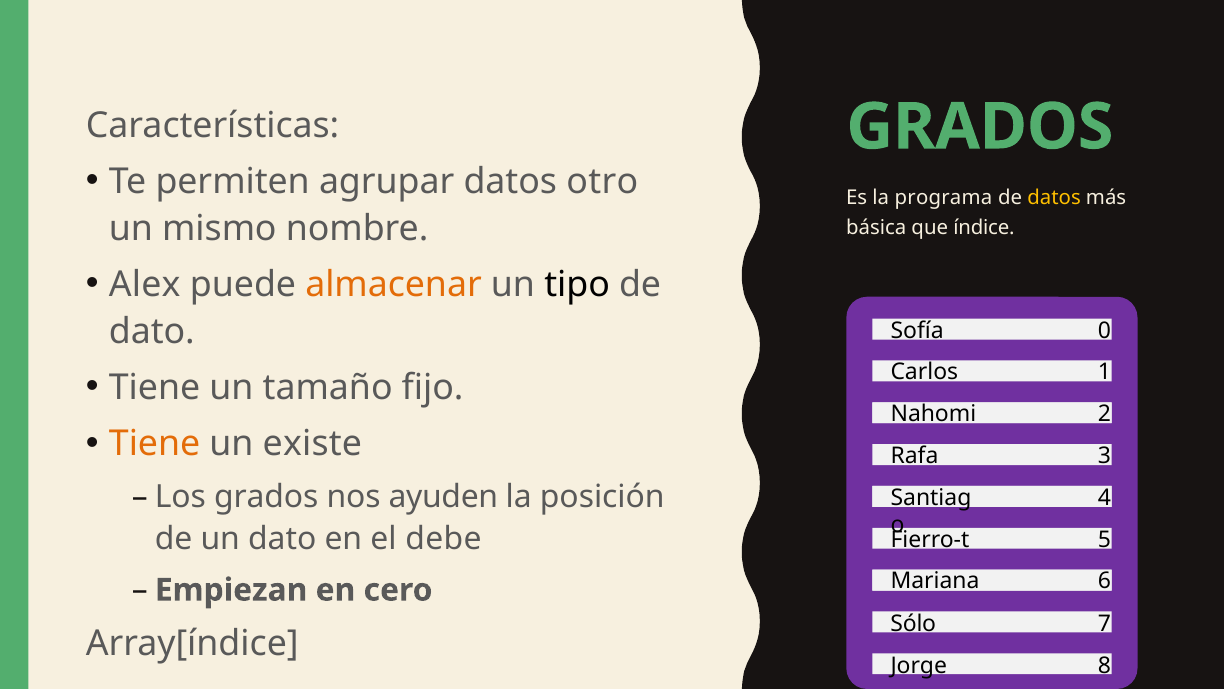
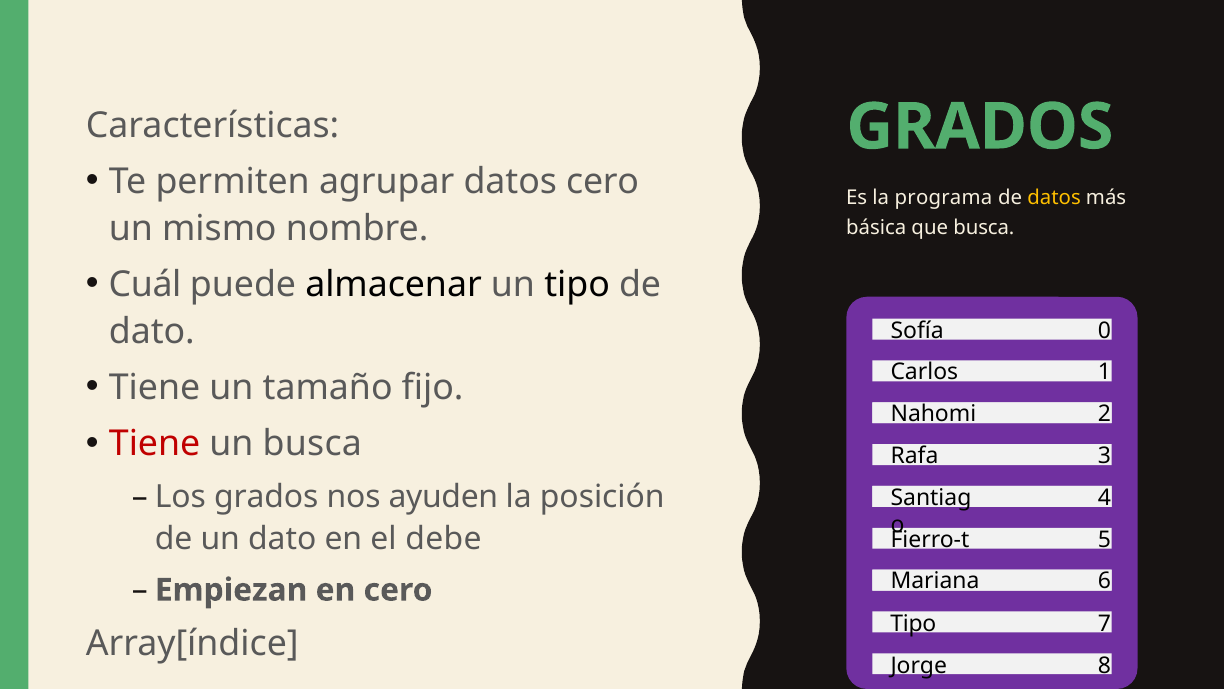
datos otro: otro -> cero (603, 181)
que índice: índice -> busca (984, 227)
Alex: Alex -> Cuál (145, 284)
almacenar colour: orange -> black (394, 284)
Tiene colour: orange -> red (155, 444)
un existe: existe -> busca (312, 444)
Sólo: Sólo -> Tipo (913, 623)
